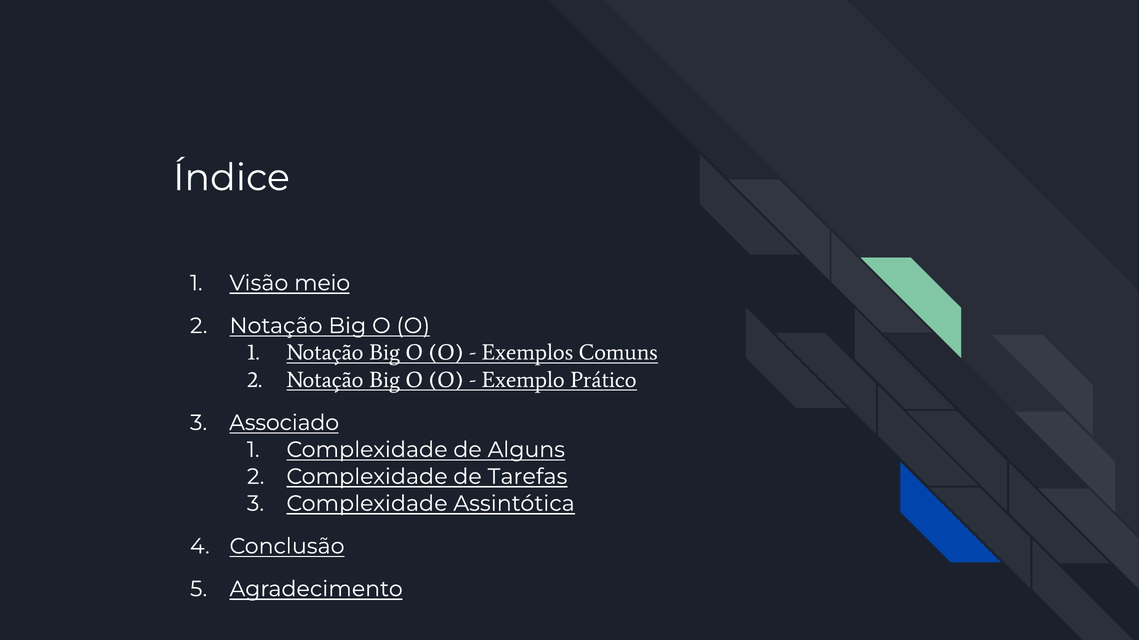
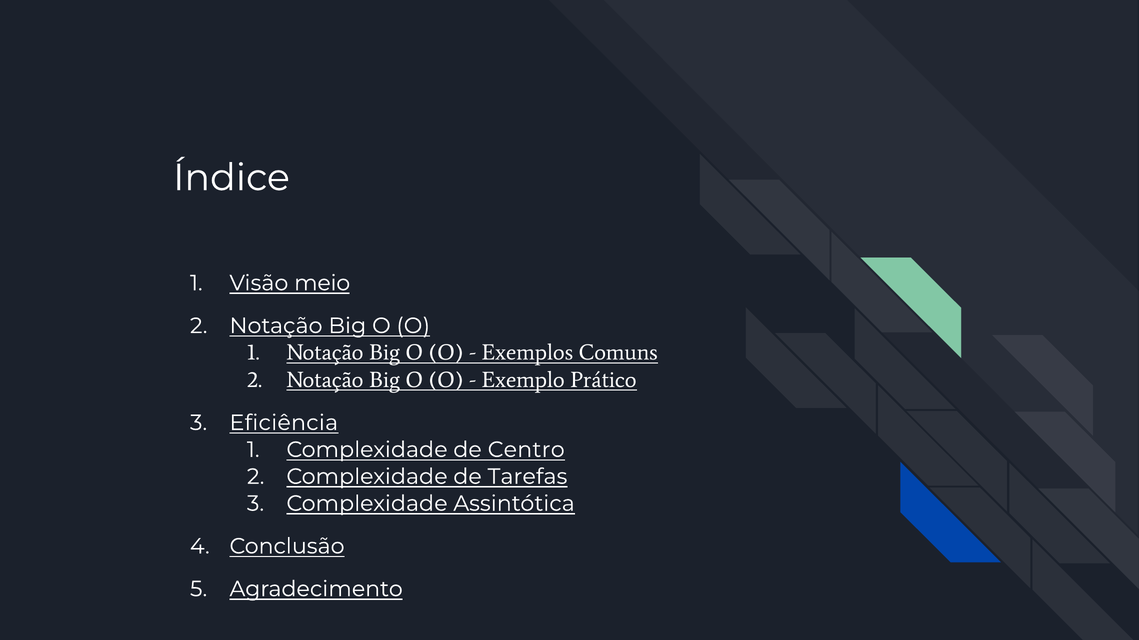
Associado: Associado -> Eficiência (284, 423)
Alguns: Alguns -> Centro (526, 450)
